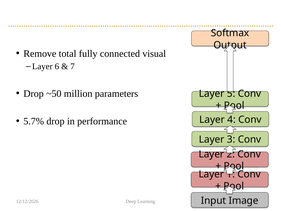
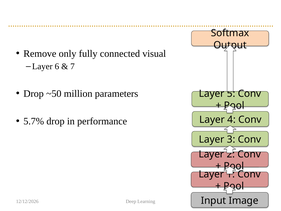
total: total -> only (68, 53)
